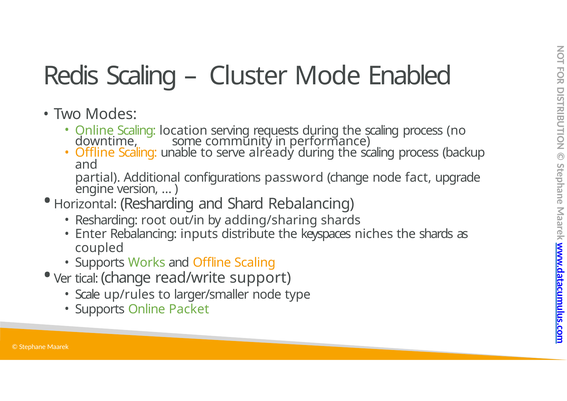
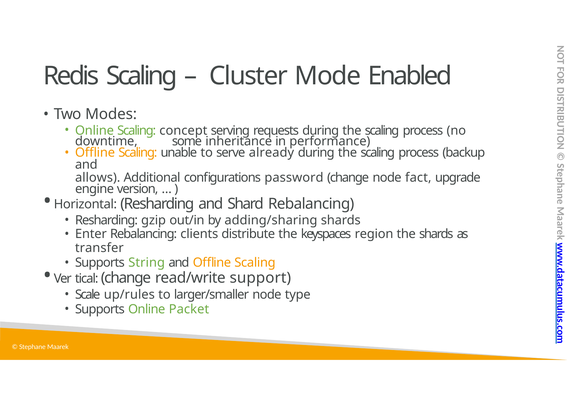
location: location -> concept (183, 131)
community: community -> inheritance (239, 141)
partial: partial -> allows (98, 178)
root: root -> gzip (154, 220)
inputs: inputs -> clients (199, 234)
niches: niches -> region (374, 234)
coupled: coupled -> transfer (99, 248)
Works: Works -> String (147, 263)
